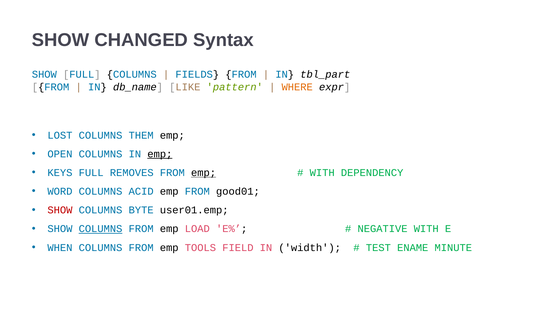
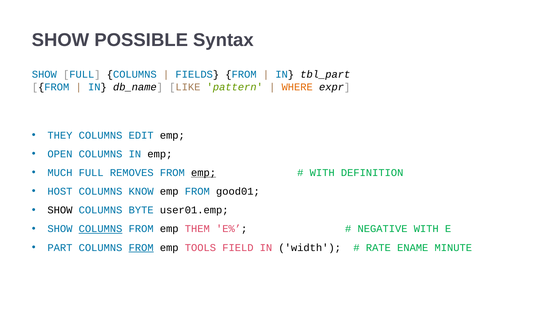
CHANGED: CHANGED -> POSSIBLE (141, 40)
LOST: LOST -> THEY (60, 135)
THEM: THEM -> EDIT (141, 135)
emp underline: present -> none (160, 154)
KEYS: KEYS -> MUCH (60, 173)
DEPENDENCY: DEPENDENCY -> DEFINITION (372, 173)
WORD: WORD -> HOST (60, 192)
ACID: ACID -> KNOW (141, 192)
SHOW colour: red -> black (60, 210)
LOAD: LOAD -> THEM (197, 229)
WHEN: WHEN -> PART (60, 248)
FROM underline: none -> present (141, 248)
TEST: TEST -> RATE (378, 248)
